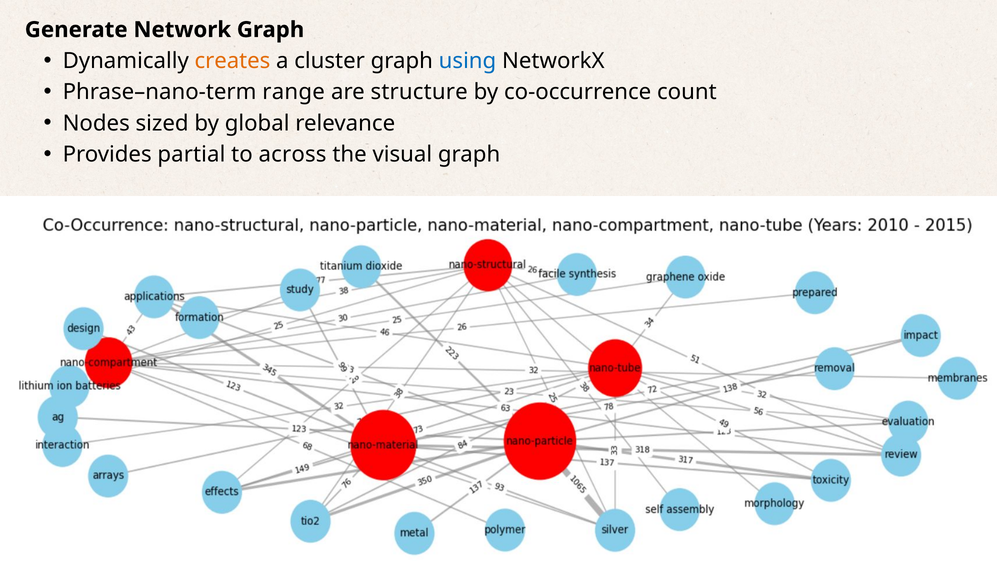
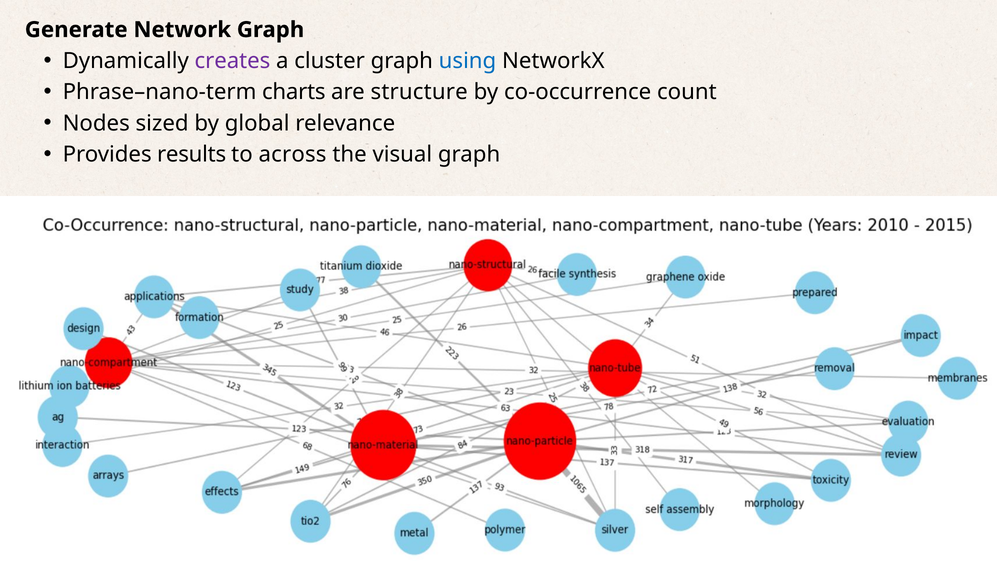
creates colour: orange -> purple (232, 61)
range: range -> charts (294, 92)
partial: partial -> results (192, 154)
